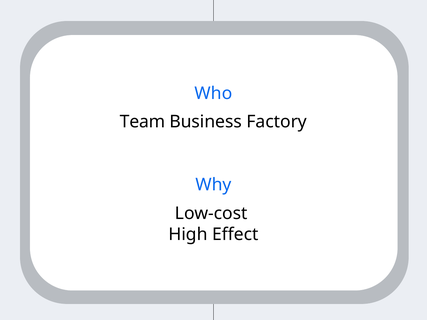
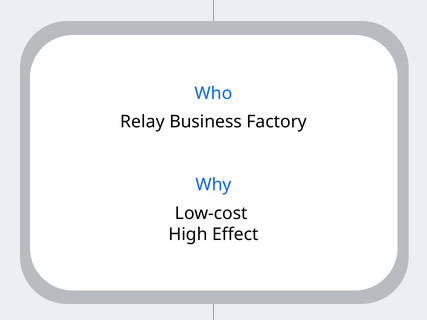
Team: Team -> Relay (142, 122)
